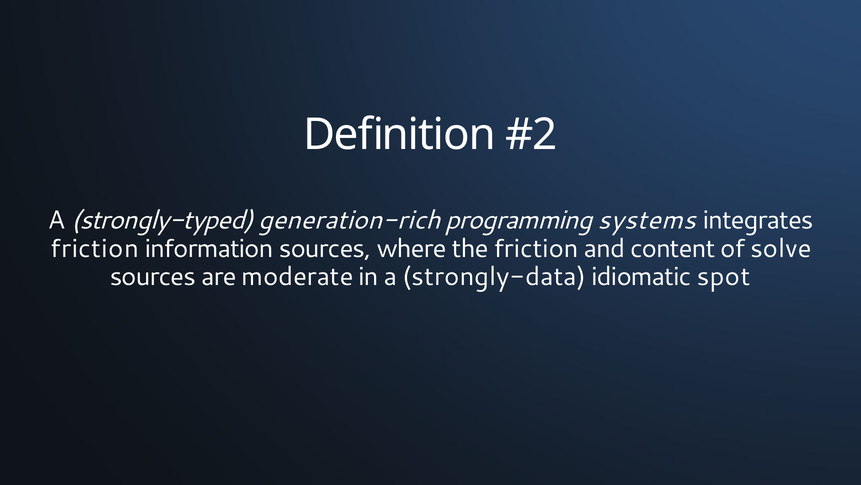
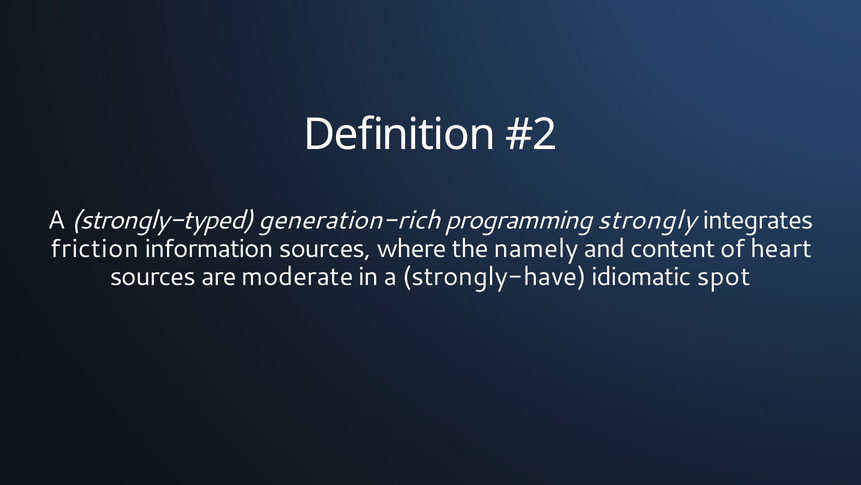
systems: systems -> strongly (647, 220)
the friction: friction -> namely (536, 248)
solve: solve -> heart (781, 248)
strongly-data: strongly-data -> strongly-have (494, 276)
